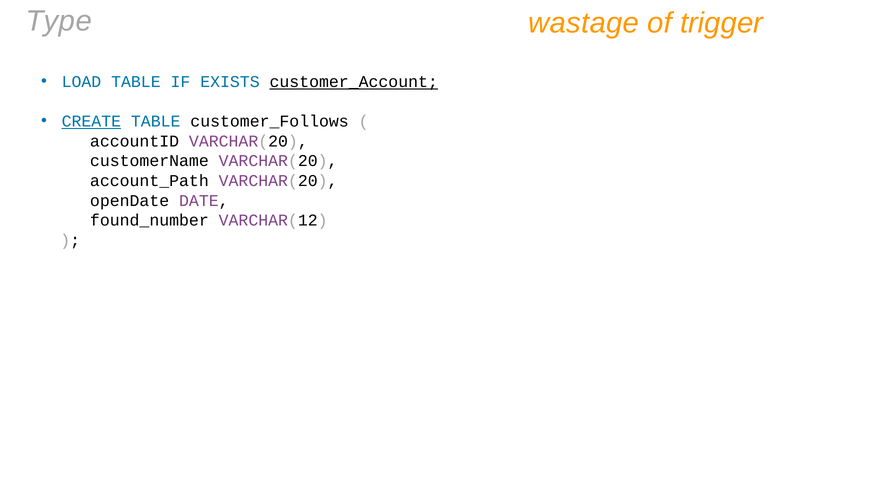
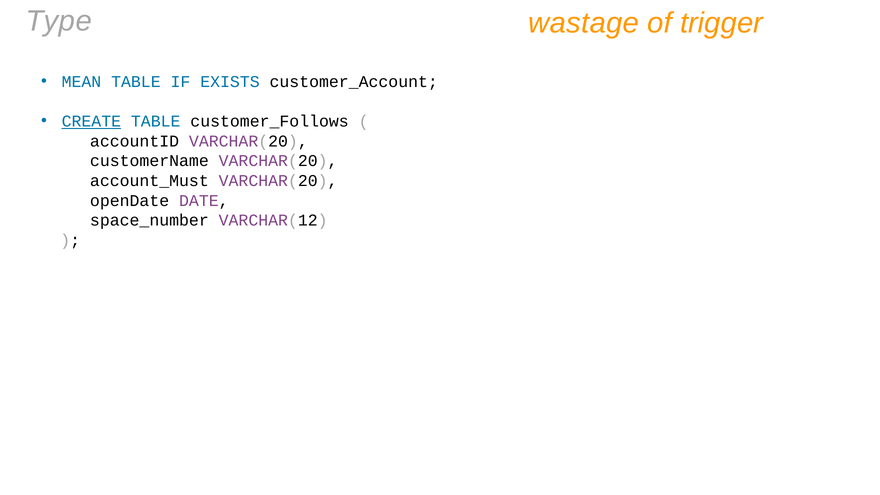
LOAD: LOAD -> MEAN (81, 82)
customer_Account underline: present -> none (354, 82)
account_Path: account_Path -> account_Must (149, 181)
found_number: found_number -> space_number (149, 220)
